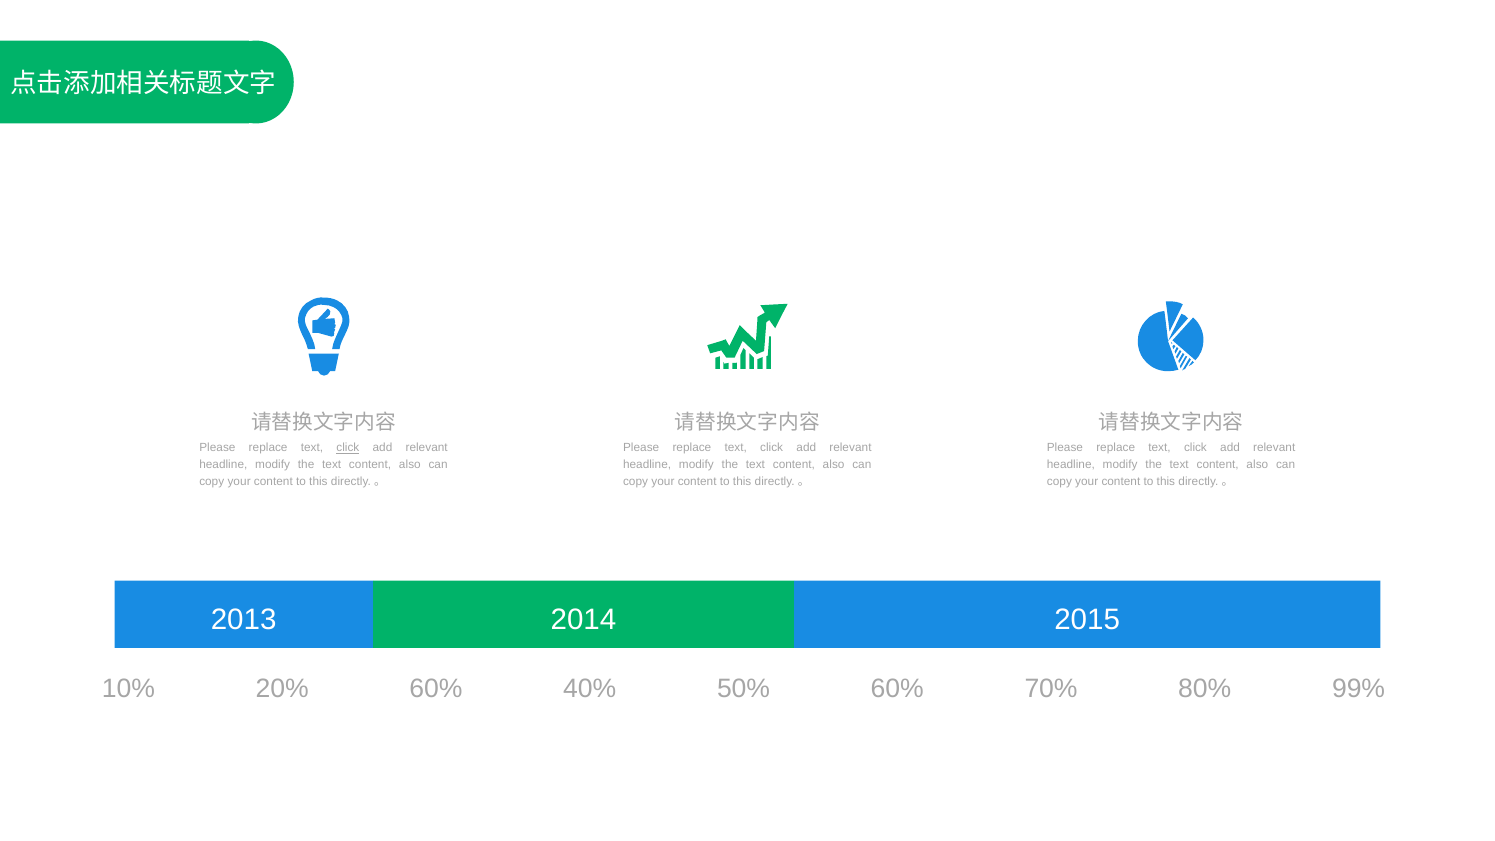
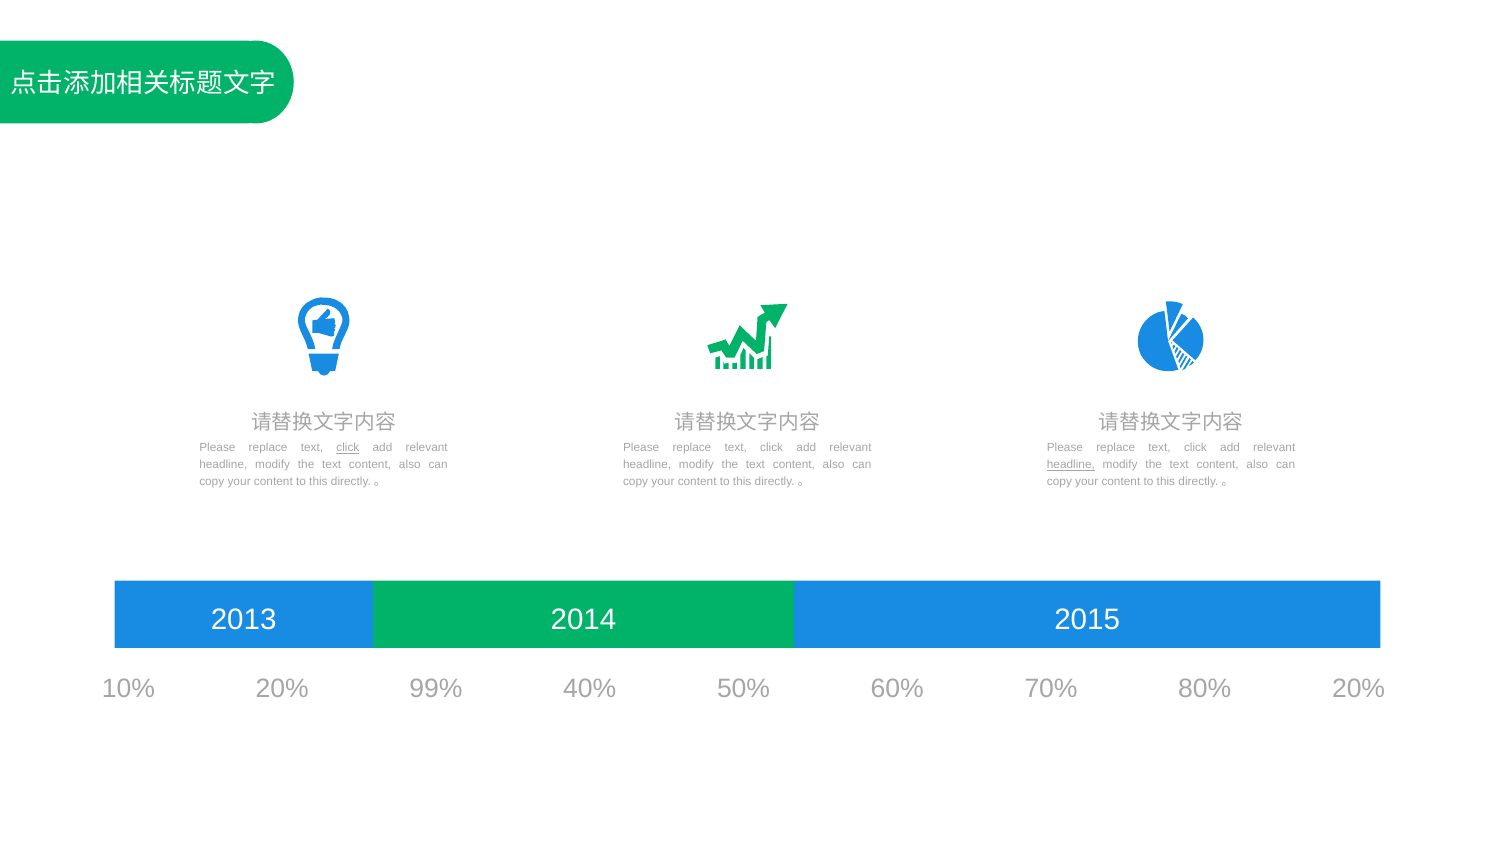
headline underline: none -> present (1071, 465)
20% 60%: 60% -> 99% (436, 689)
80% 99%: 99% -> 20% (1359, 688)
